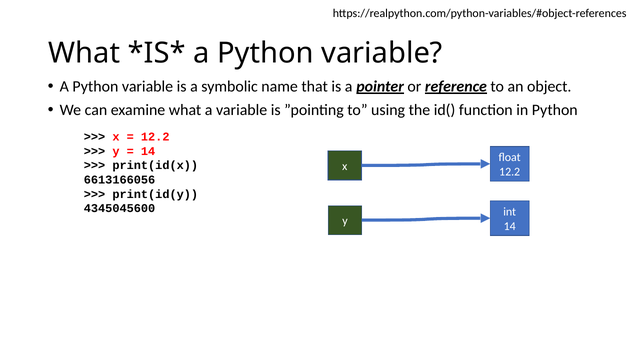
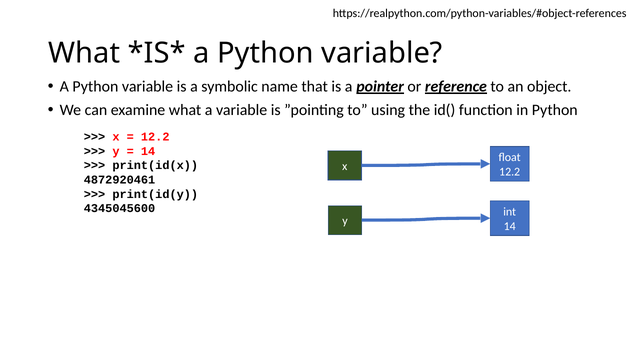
6613166056: 6613166056 -> 4872920461 (120, 180)
